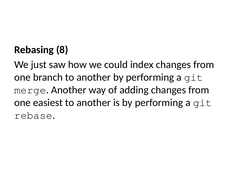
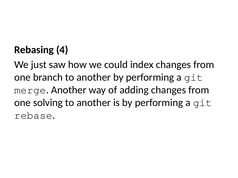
8: 8 -> 4 (62, 50)
easiest: easiest -> solving (48, 103)
